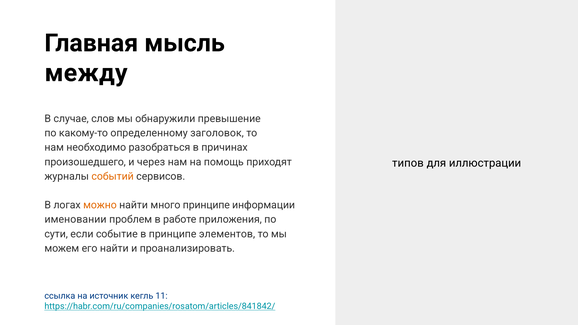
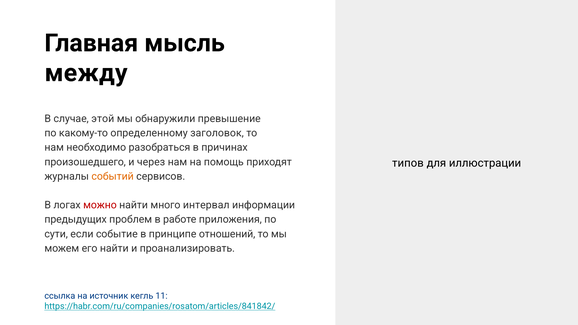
слов: слов -> этой (103, 119)
можно colour: orange -> red (100, 205)
много принципе: принципе -> интервал (206, 205)
именовании: именовании -> предыдущих (76, 220)
элементов: элементов -> отношений (227, 234)
